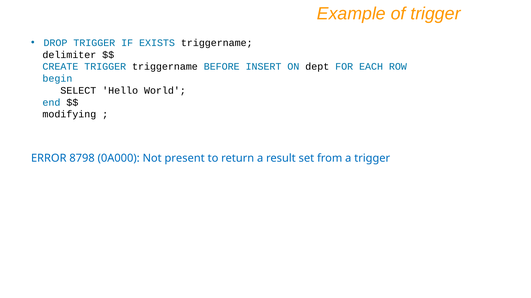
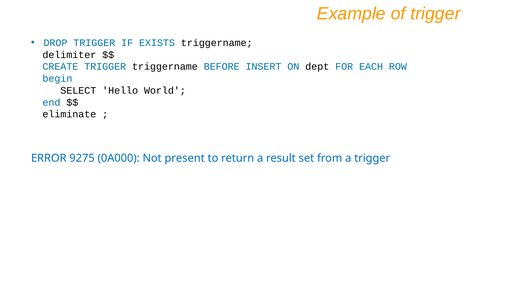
modifying: modifying -> eliminate (69, 115)
8798: 8798 -> 9275 (82, 159)
